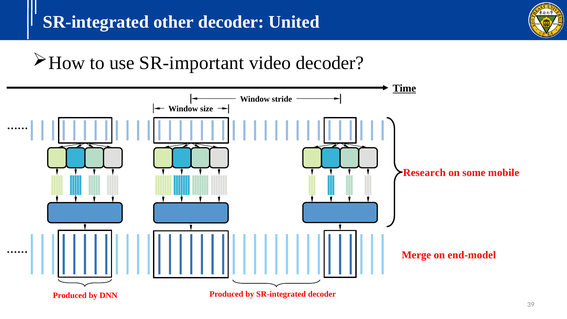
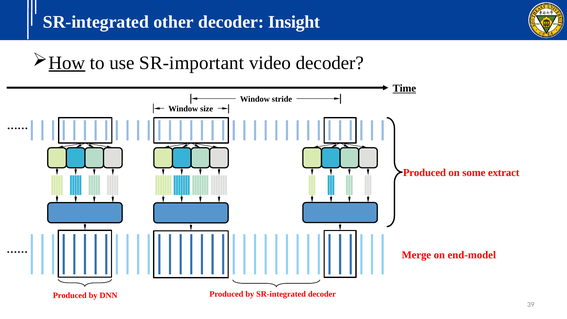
United: United -> Insight (294, 22)
How underline: none -> present (67, 63)
Research: Research -> Produced (424, 173)
mobile: mobile -> extract (504, 173)
